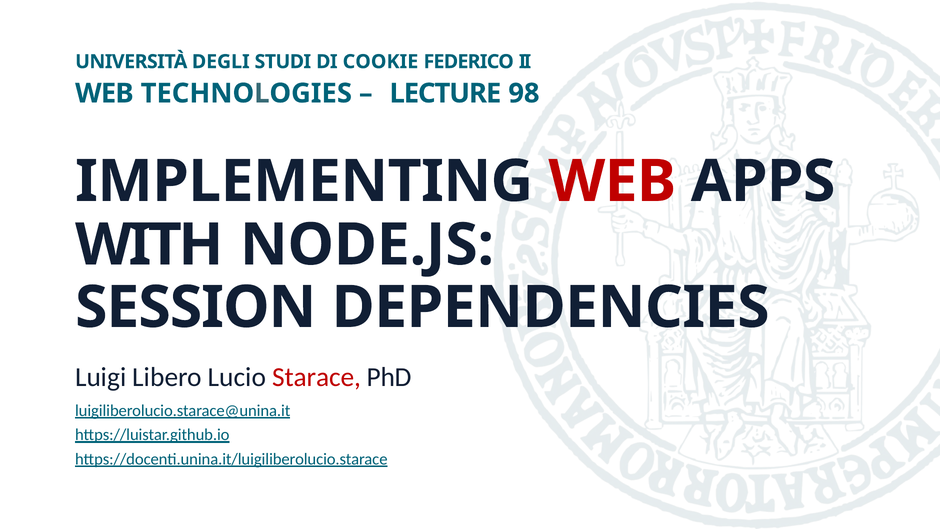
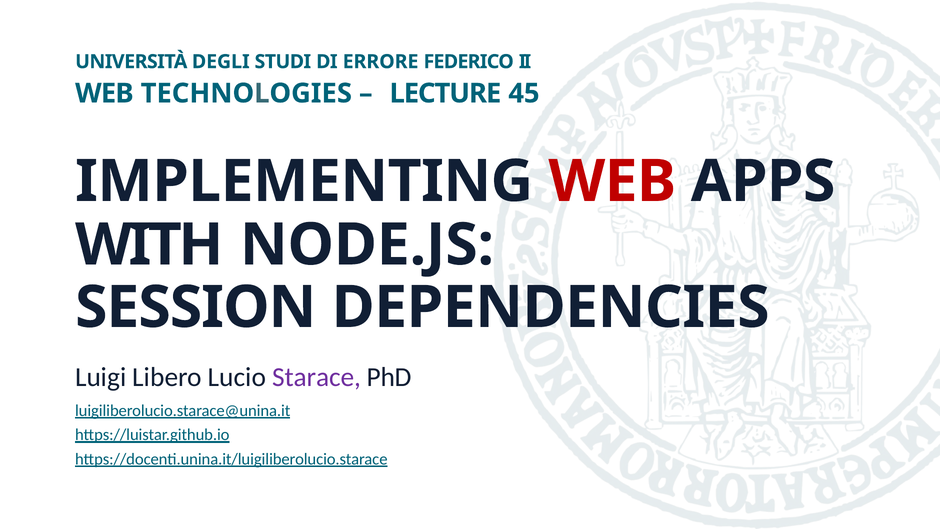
COOKIE: COOKIE -> ERRORE (381, 62)
98: 98 -> 45 (524, 93)
Starace colour: red -> purple (317, 377)
